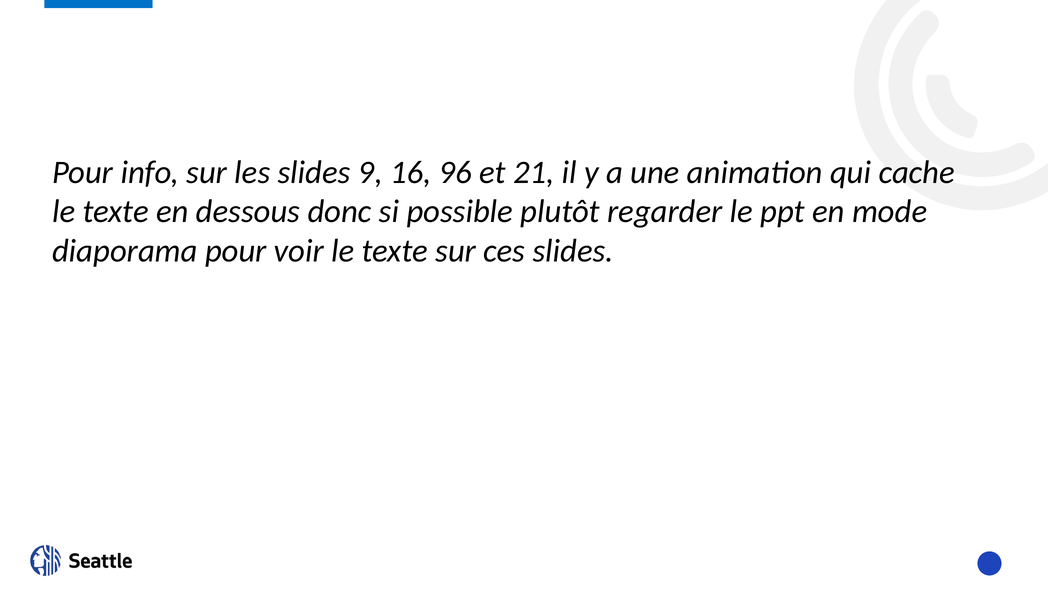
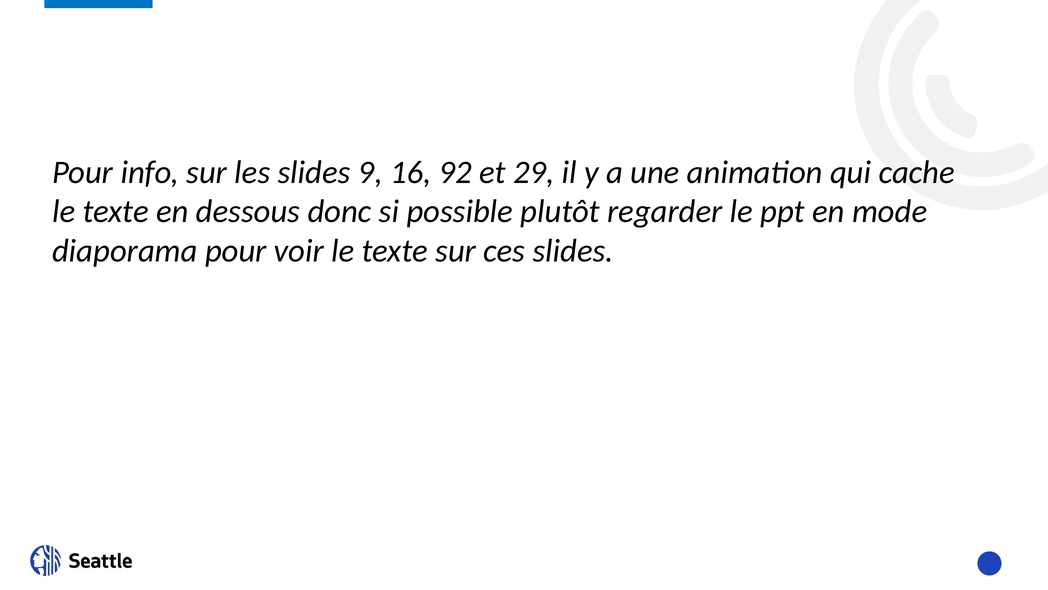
96: 96 -> 92 (455, 172)
21: 21 -> 29 (534, 172)
